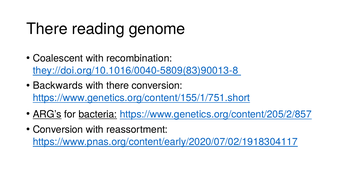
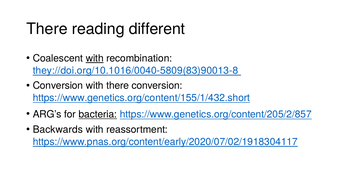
genome: genome -> different (157, 29)
with underline: none -> present (95, 58)
Backwards: Backwards -> Conversion (58, 86)
https://www.genetics.org/content/155/1/751.short: https://www.genetics.org/content/155/1/751.short -> https://www.genetics.org/content/155/1/432.short (141, 98)
ARG’s underline: present -> none (47, 114)
Conversion: Conversion -> Backwards (58, 130)
